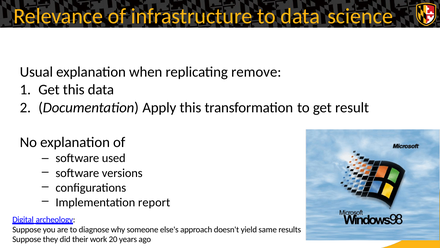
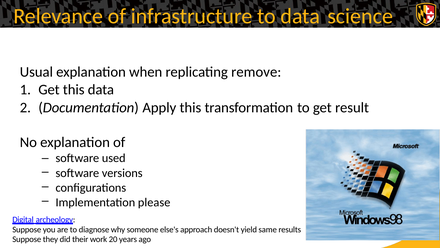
report: report -> please (154, 202)
